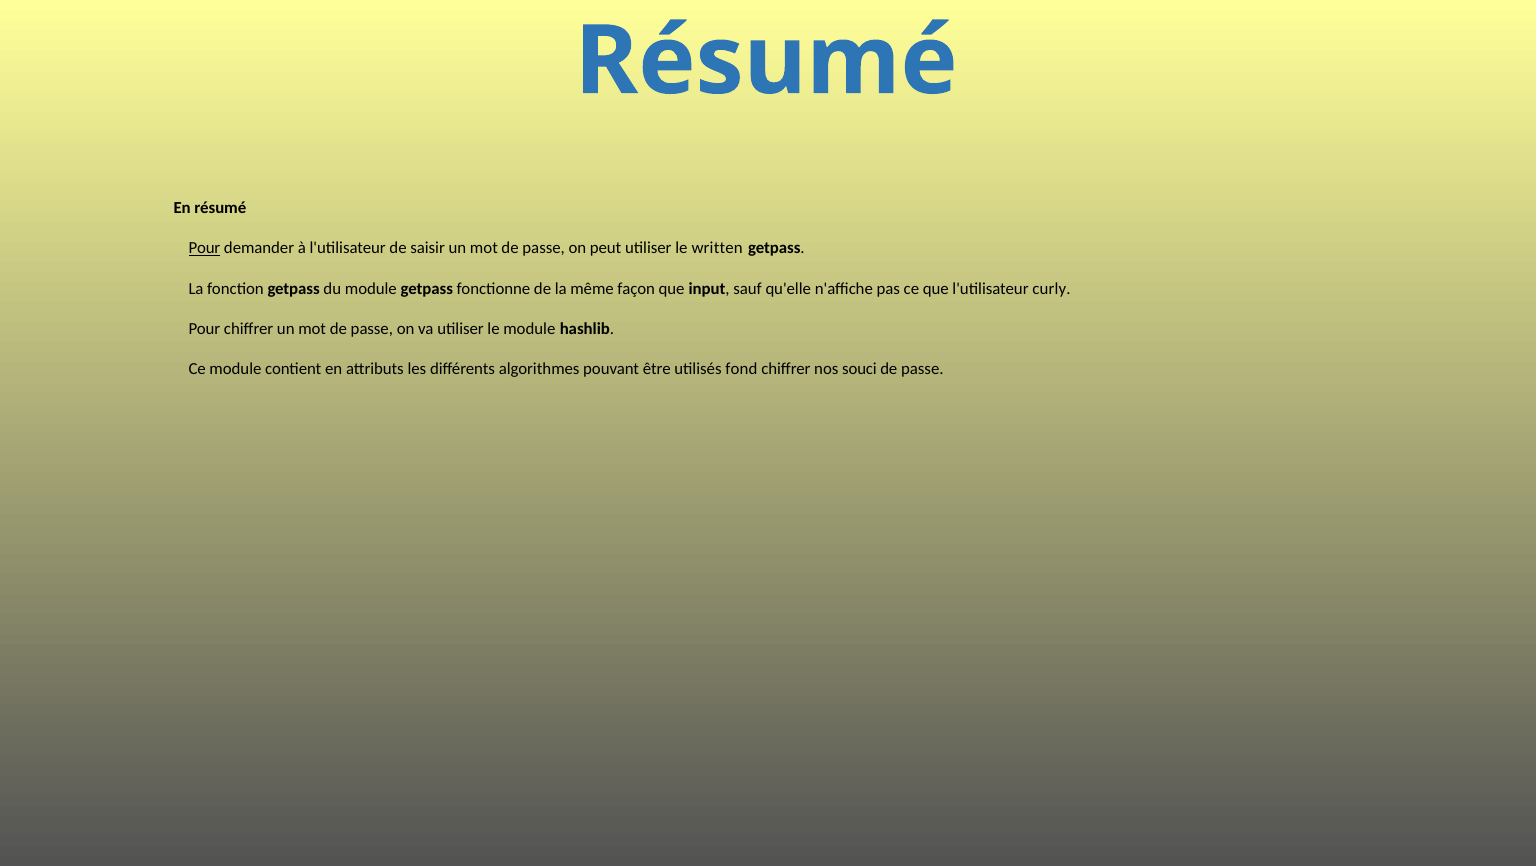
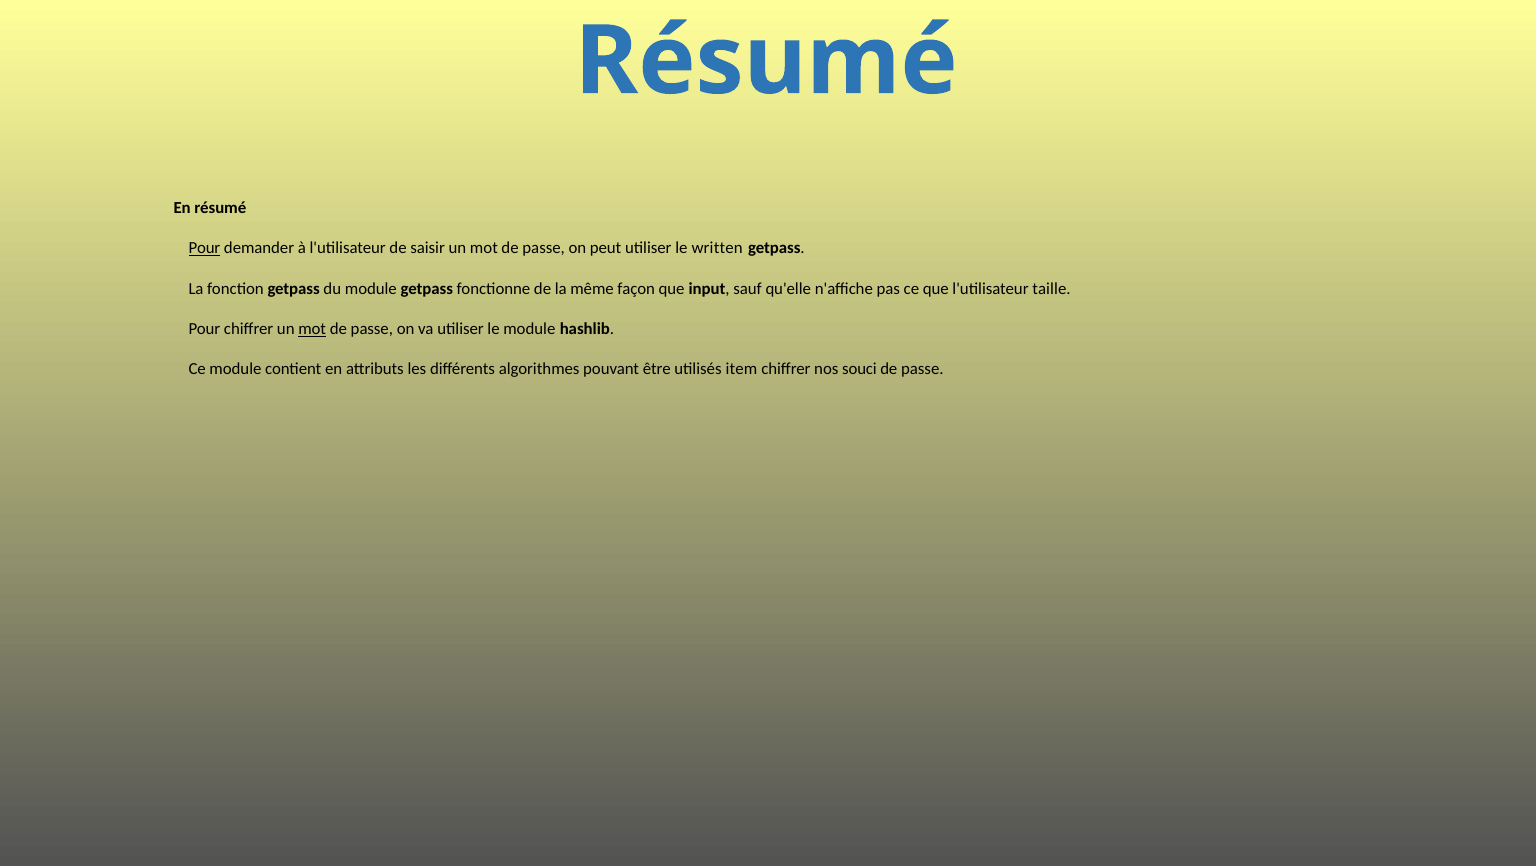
curly: curly -> taille (1052, 289)
mot underline: none -> present (312, 329)
fond: fond -> item (741, 370)
